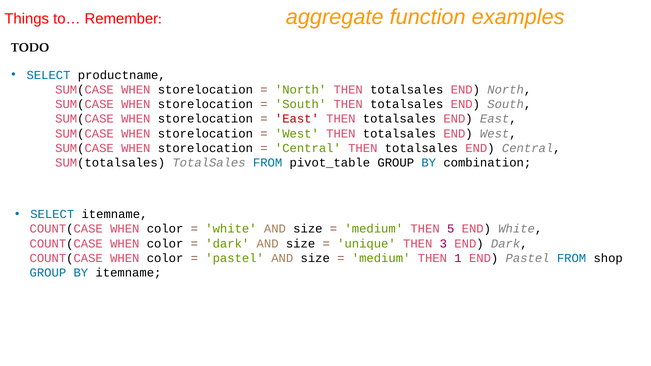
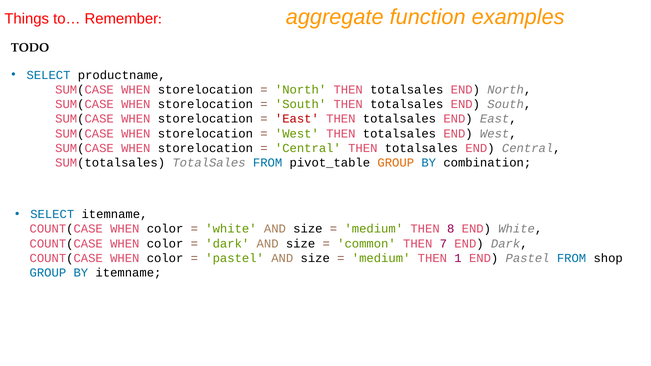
GROUP colour: black -> orange (396, 163)
5: 5 -> 8 (451, 229)
unique: unique -> common (366, 244)
3: 3 -> 7 (443, 244)
